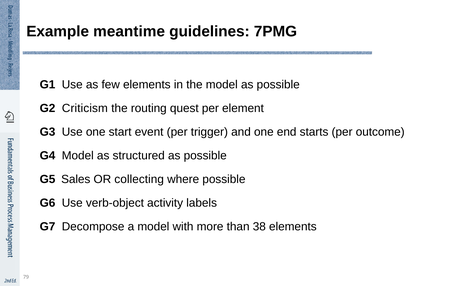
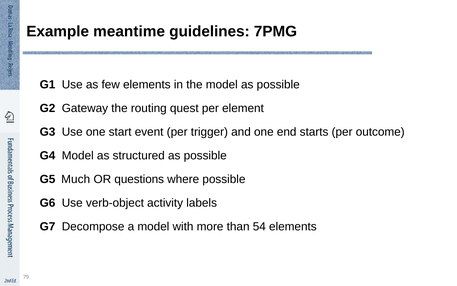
Criticism: Criticism -> Gateway (85, 108)
Sales: Sales -> Much (76, 179)
collecting: collecting -> questions (139, 179)
38: 38 -> 54 (259, 226)
